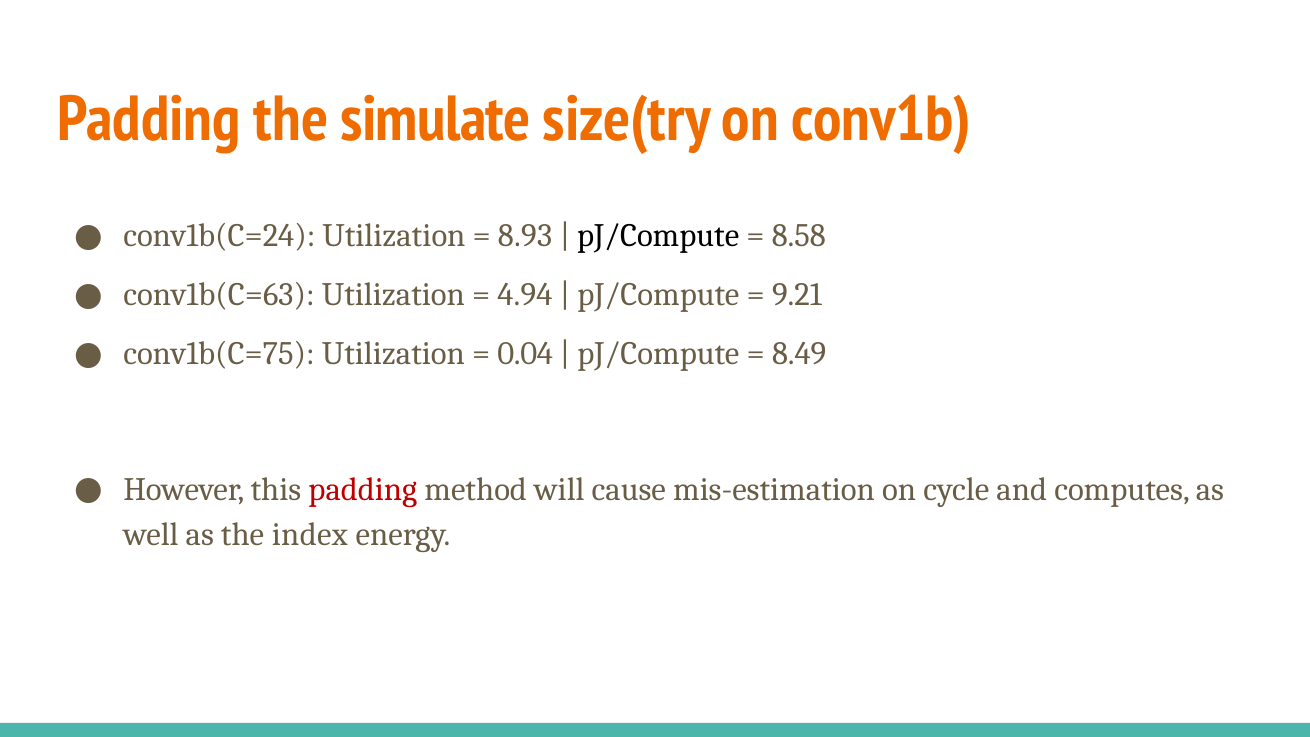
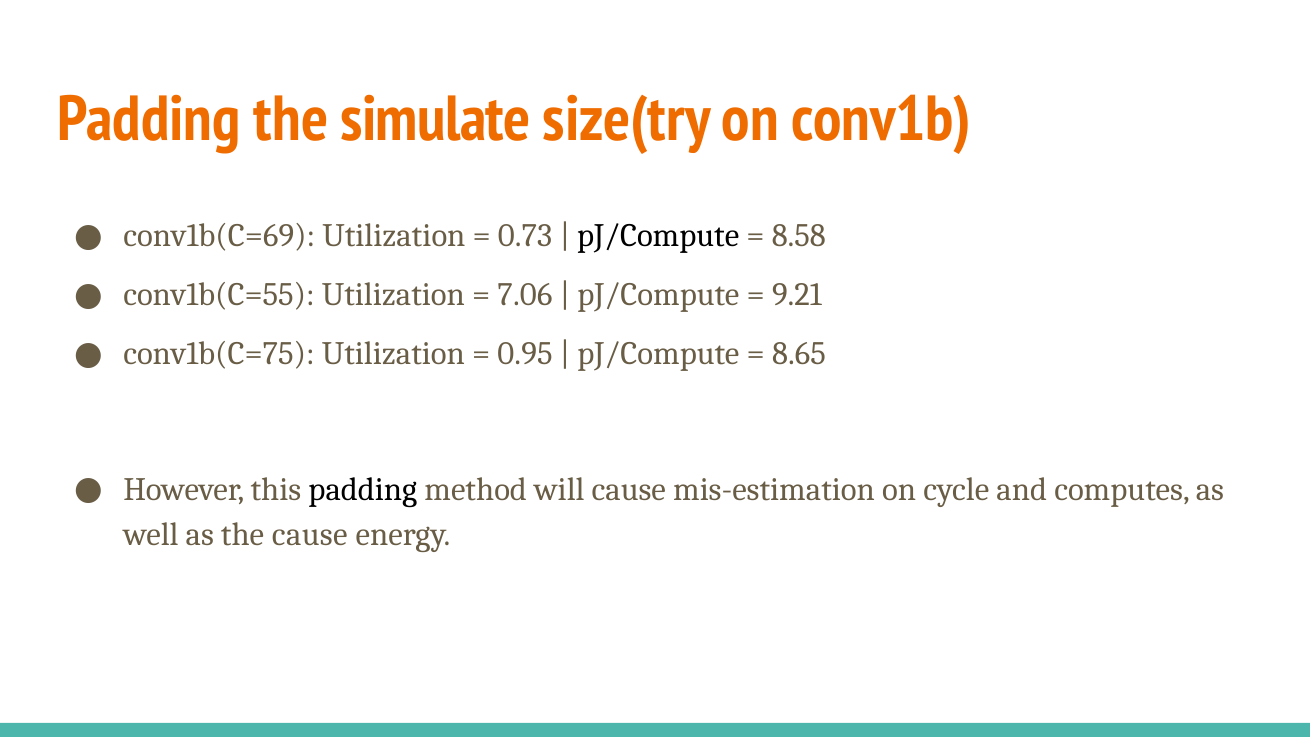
conv1b(C=24: conv1b(C=24 -> conv1b(C=69 (219, 236)
8.93: 8.93 -> 0.73 (525, 236)
conv1b(C=63: conv1b(C=63 -> conv1b(C=55 (219, 295)
4.94: 4.94 -> 7.06 (525, 295)
0.04: 0.04 -> 0.95 (525, 354)
8.49: 8.49 -> 8.65 (799, 354)
padding colour: red -> black (363, 490)
the index: index -> cause (310, 535)
